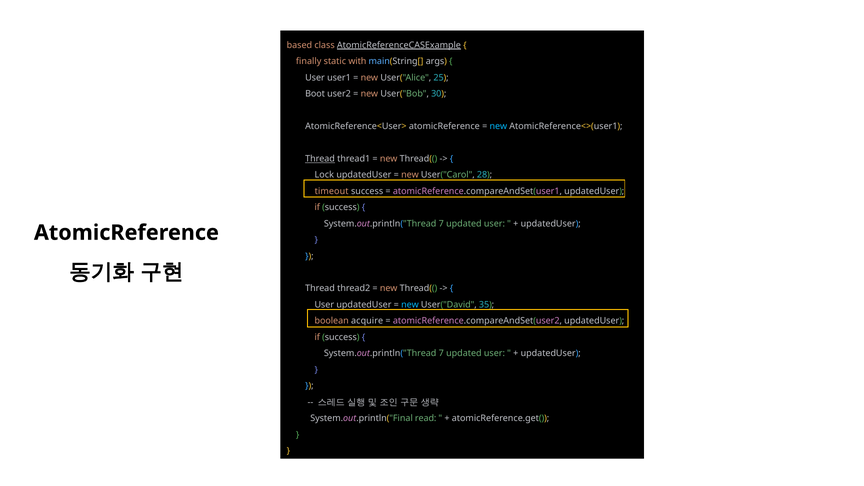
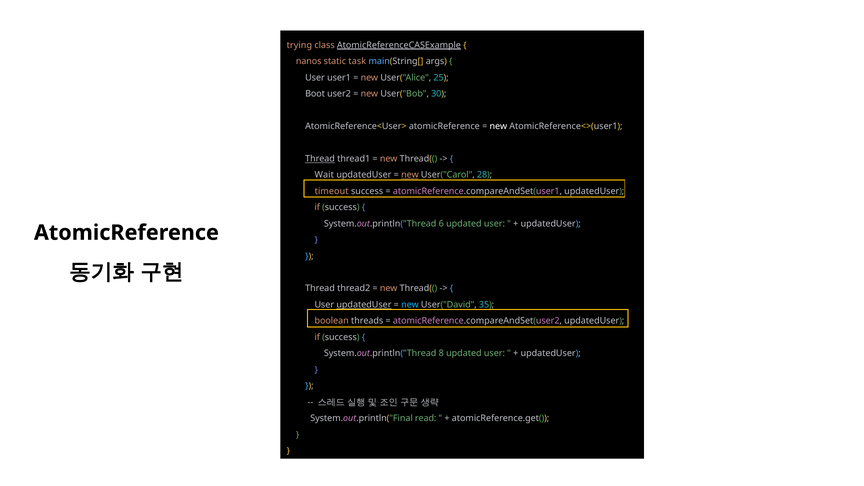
based: based -> trying (299, 45)
finally: finally -> nanos (309, 61)
with: with -> task (357, 61)
new colour: light blue -> white (498, 126)
Lock: Lock -> Wait (324, 175)
new underline: none -> present (410, 175)
7: 7 -> 6 (441, 224)
updatedUser underline: none -> present (364, 305)
acquire: acquire -> threads (367, 321)
7: 7 -> 8 (441, 353)
